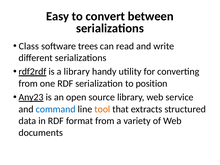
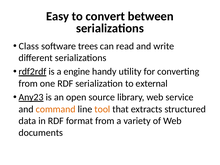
a library: library -> engine (77, 72)
position: position -> external (152, 84)
command colour: blue -> orange (56, 109)
